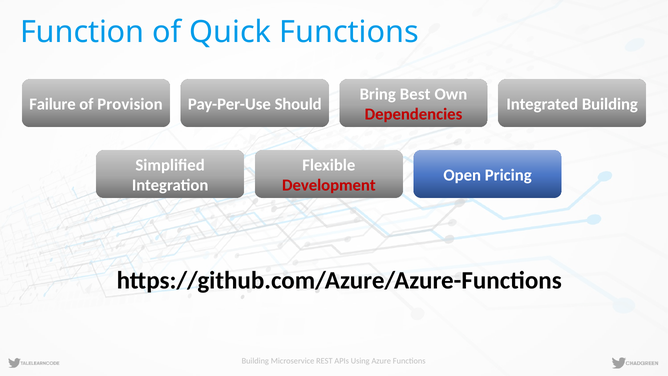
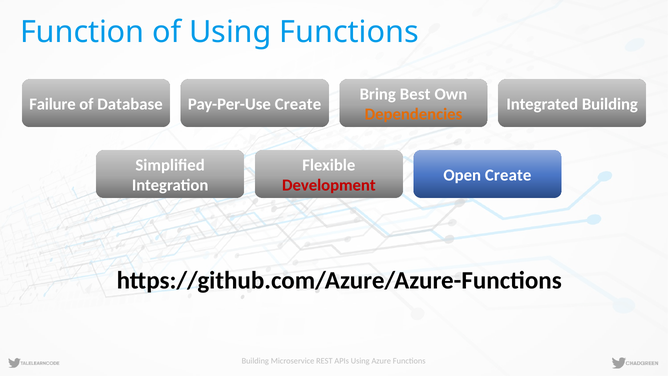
of Quick: Quick -> Using (230, 32)
Provision: Provision -> Database (130, 104)
Pay-Per-Use Should: Should -> Create (298, 104)
Dependencies colour: red -> orange (413, 114)
Open Pricing: Pricing -> Create (508, 175)
